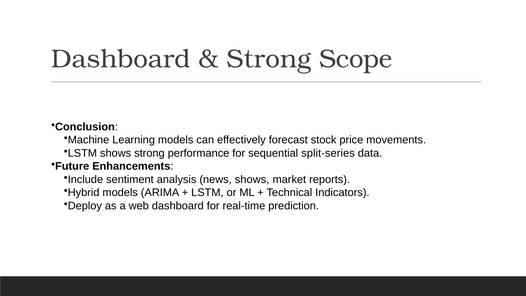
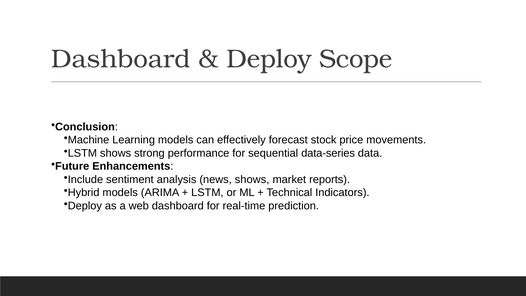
Strong: Strong -> Deploy (269, 59)
split-series: split-series -> data-series (328, 153)
